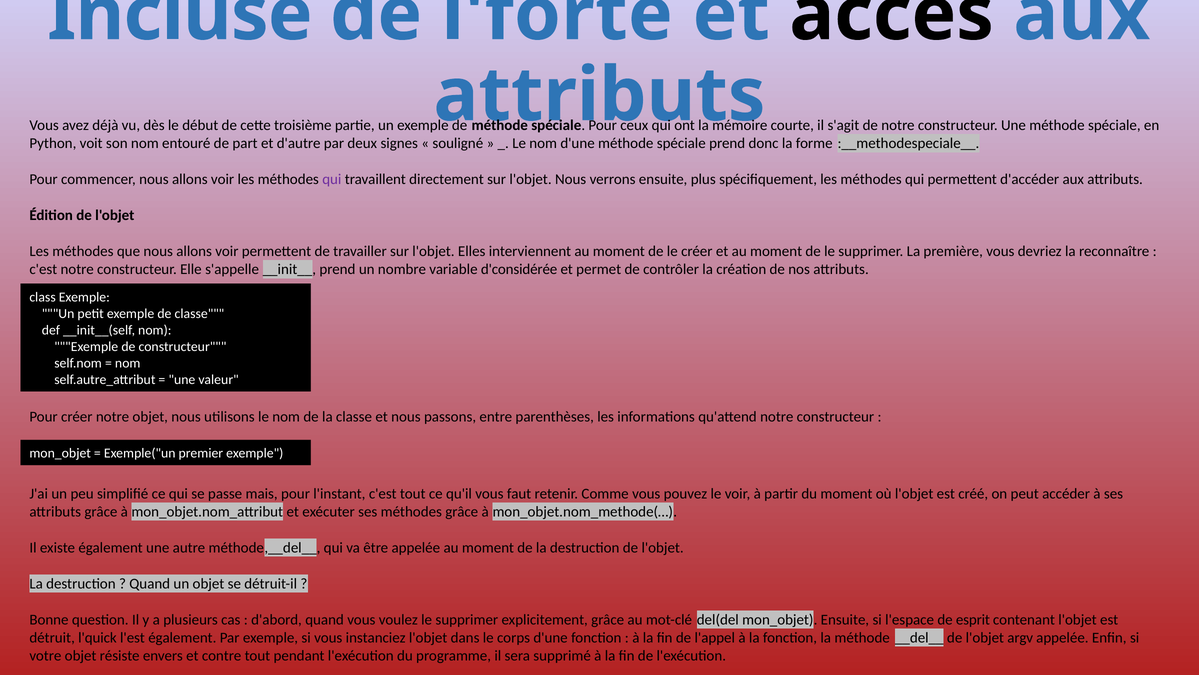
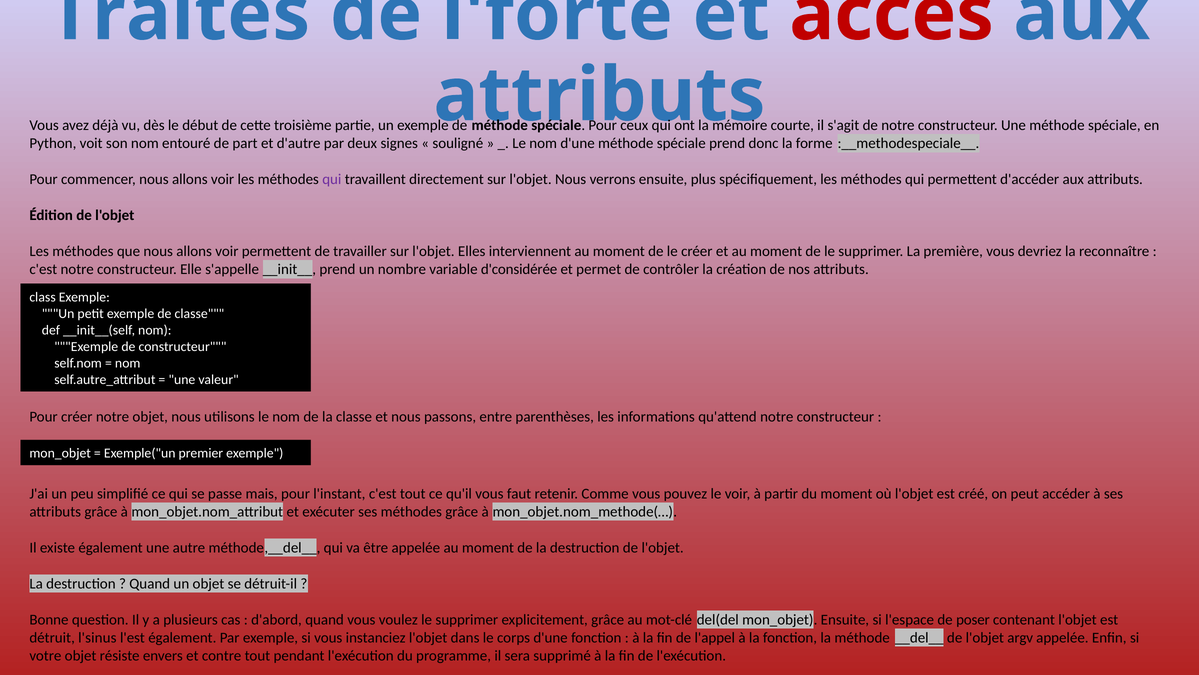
Incluse: Incluse -> Traités (179, 14)
accès colour: black -> red (892, 14)
esprit: esprit -> poser (973, 619)
l'quick: l'quick -> l'sinus (97, 637)
